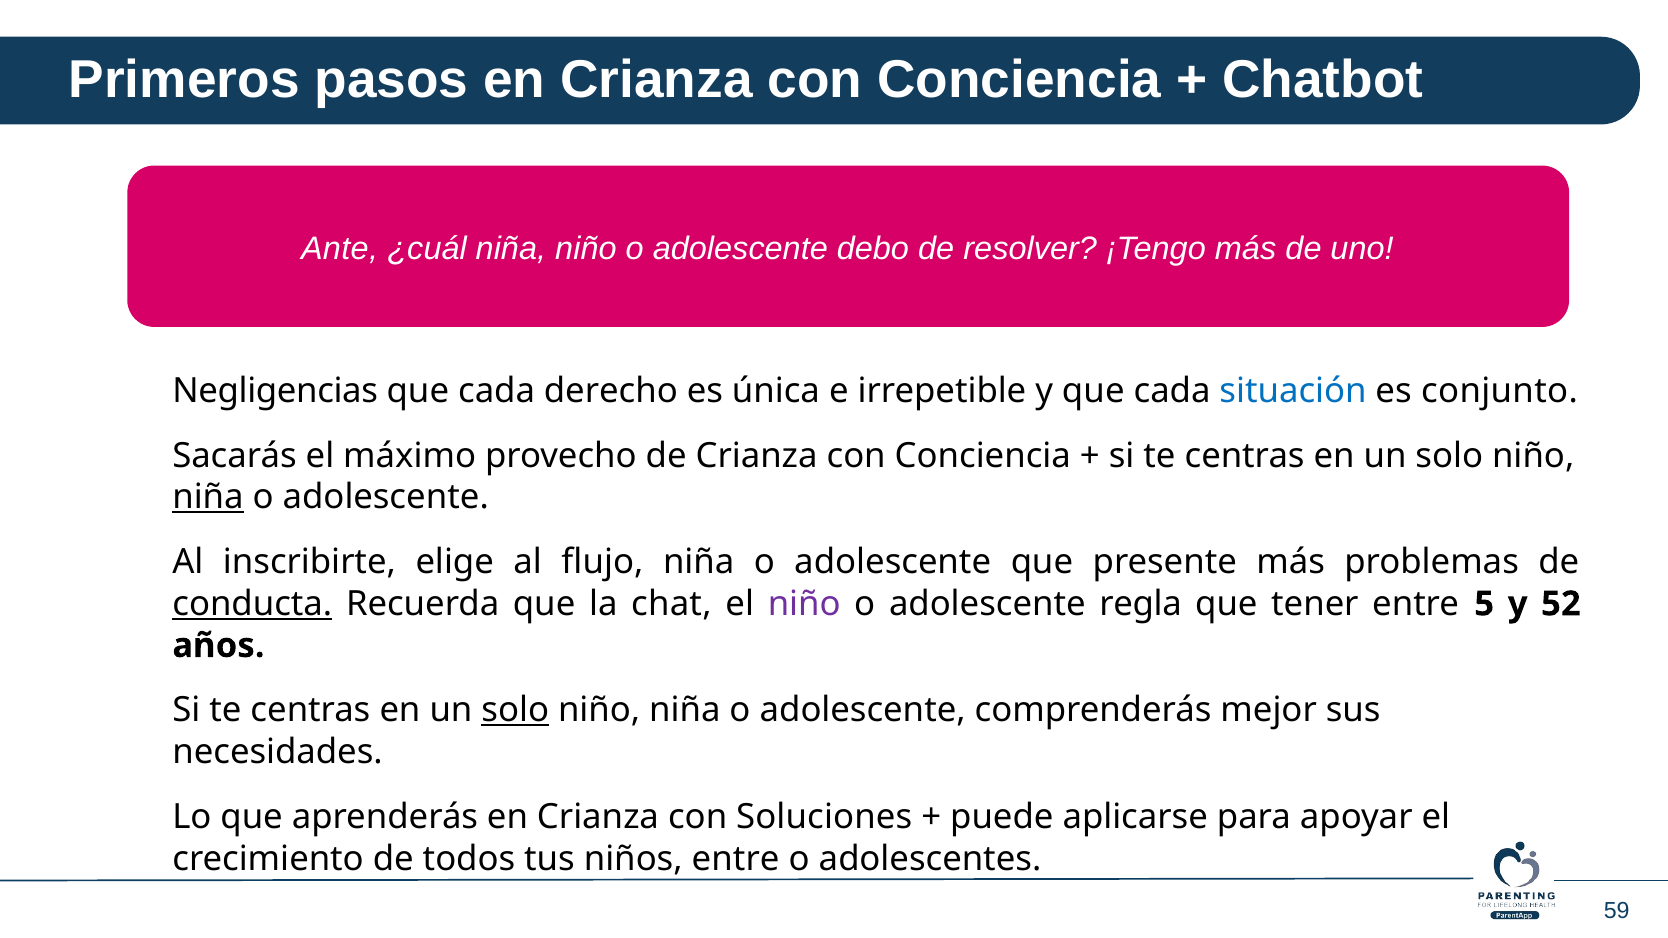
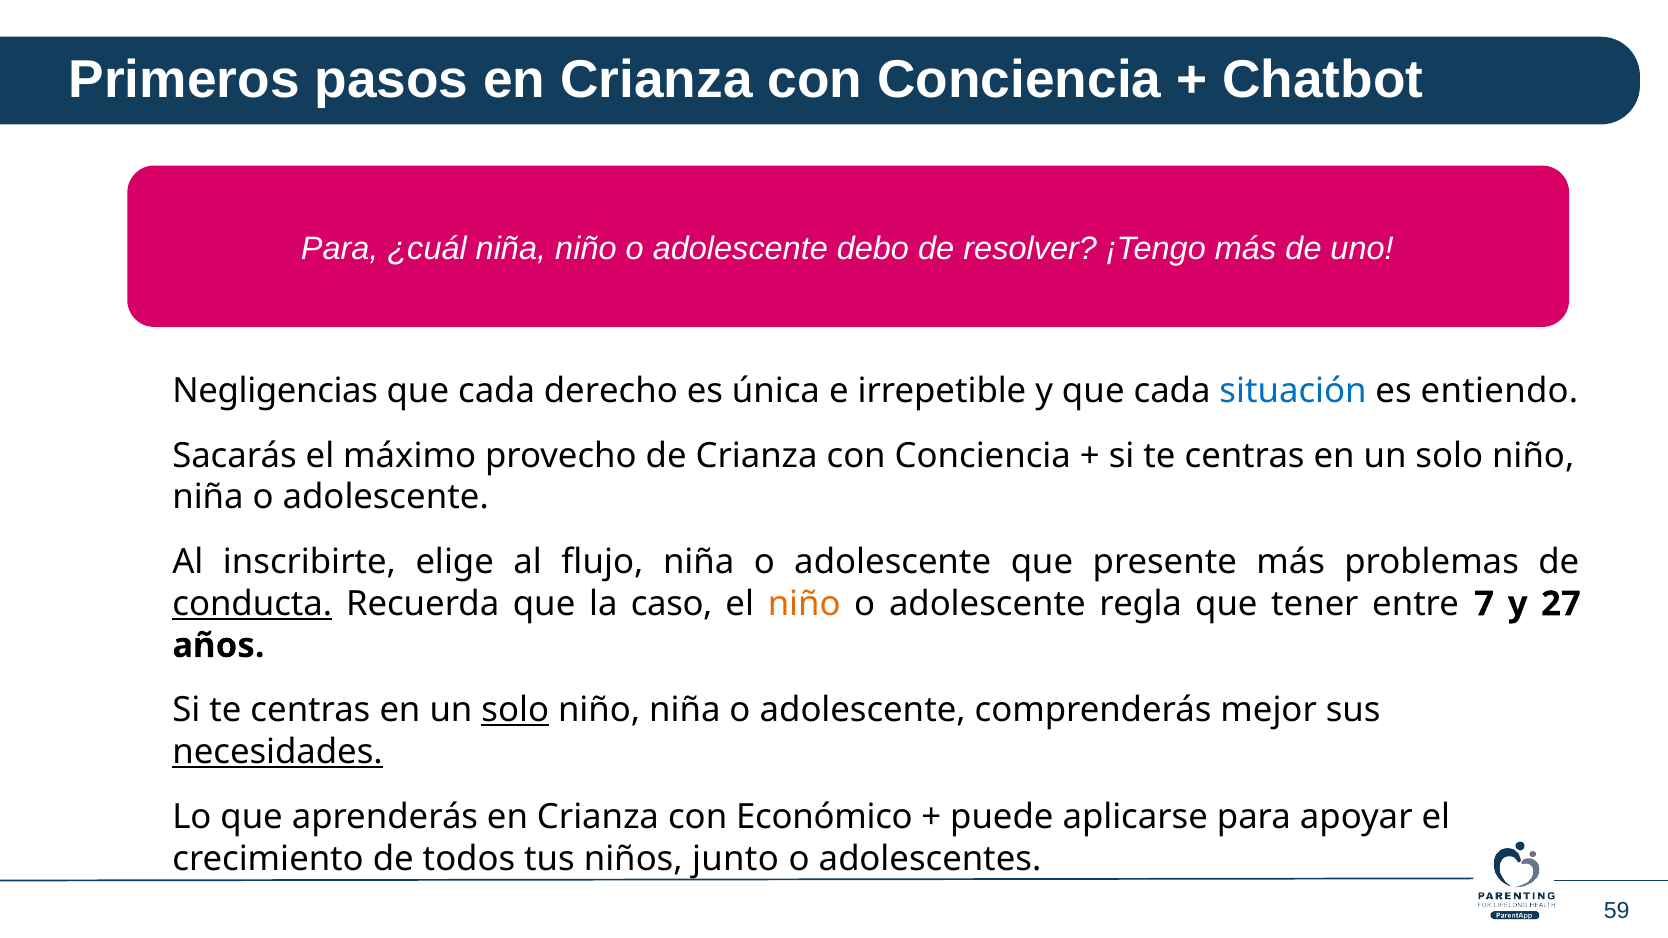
Ante: Ante -> Para (340, 249)
conjunto: conjunto -> entiendo (1500, 391)
niña underline: present -> none (208, 497)
chat: chat -> caso (672, 604)
niño colour: purple -> orange (804, 604)
5: 5 -> 7 (1484, 604)
52: 52 -> 27 (1561, 604)
necesidades underline: none -> present (278, 752)
Soluciones: Soluciones -> Económico (824, 817)
niños entre: entre -> junto (735, 859)
